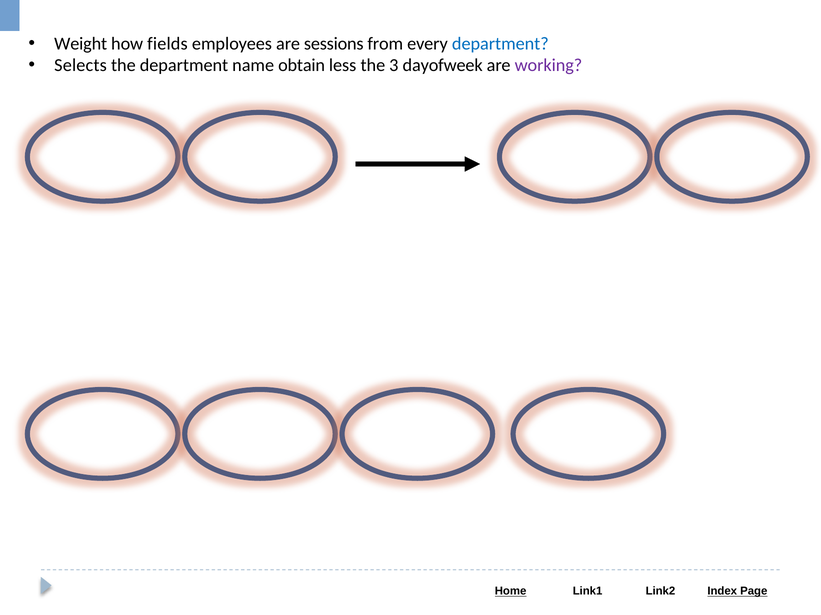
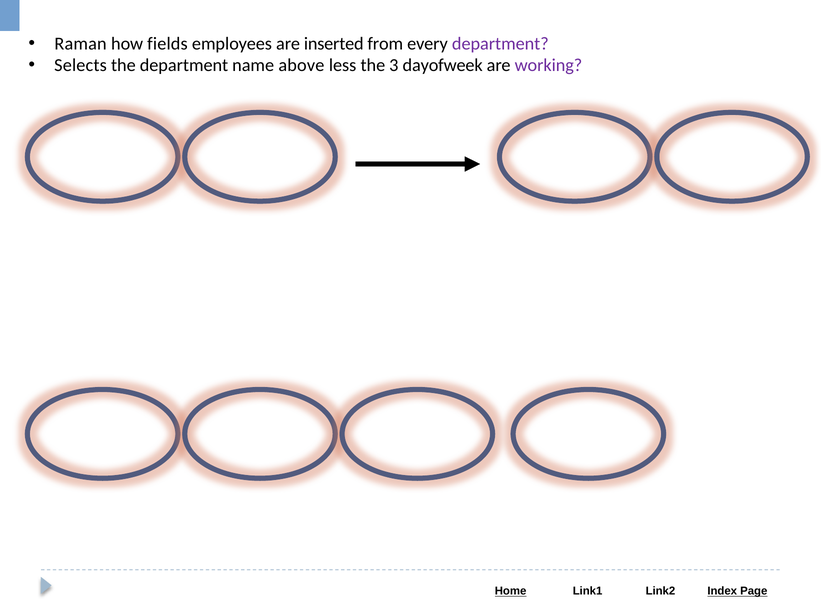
Weight: Weight -> Raman (81, 44)
sessions: sessions -> inserted (334, 44)
department colour: blue -> purple (500, 44)
obtain: obtain -> above (301, 66)
